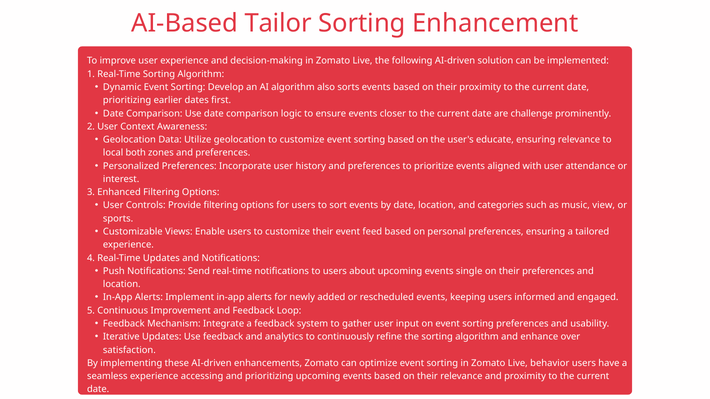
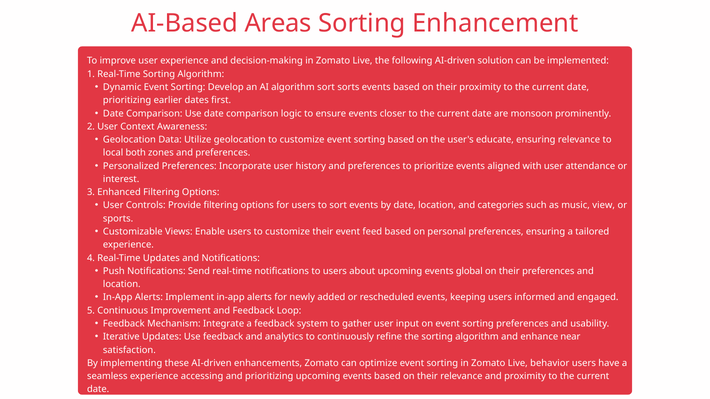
Tailor: Tailor -> Areas (278, 23)
algorithm also: also -> sort (326, 87)
challenge: challenge -> monsoon (532, 114)
single: single -> global (469, 271)
over: over -> near (570, 337)
